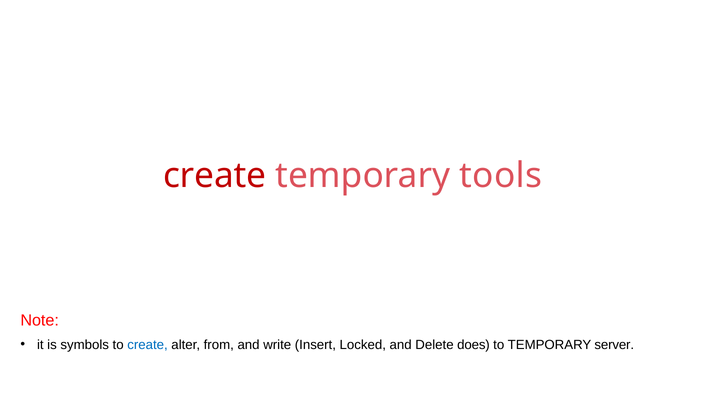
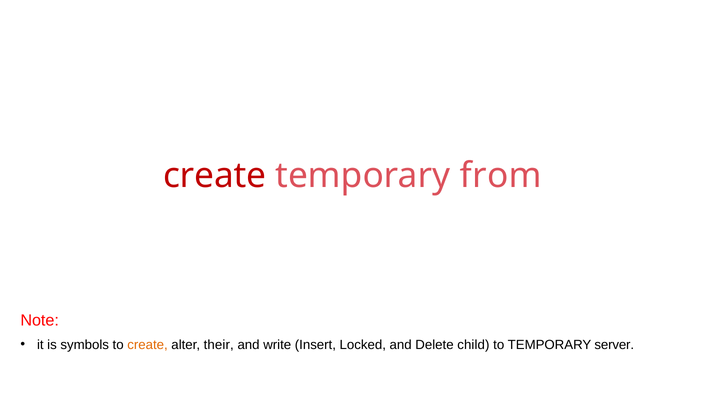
tools: tools -> from (501, 176)
create colour: blue -> orange (148, 345)
from: from -> their (219, 345)
does: does -> child (473, 345)
